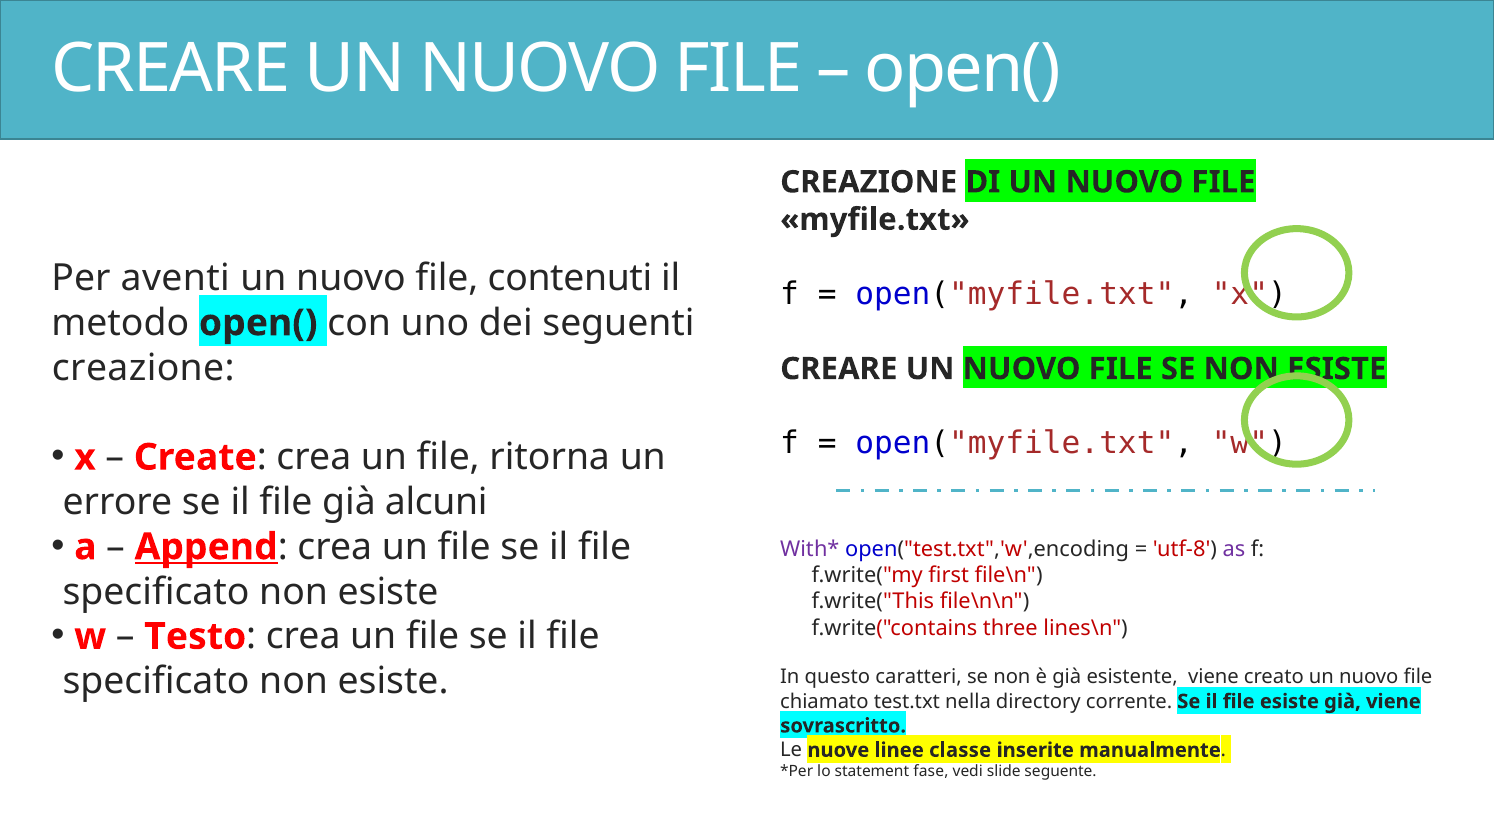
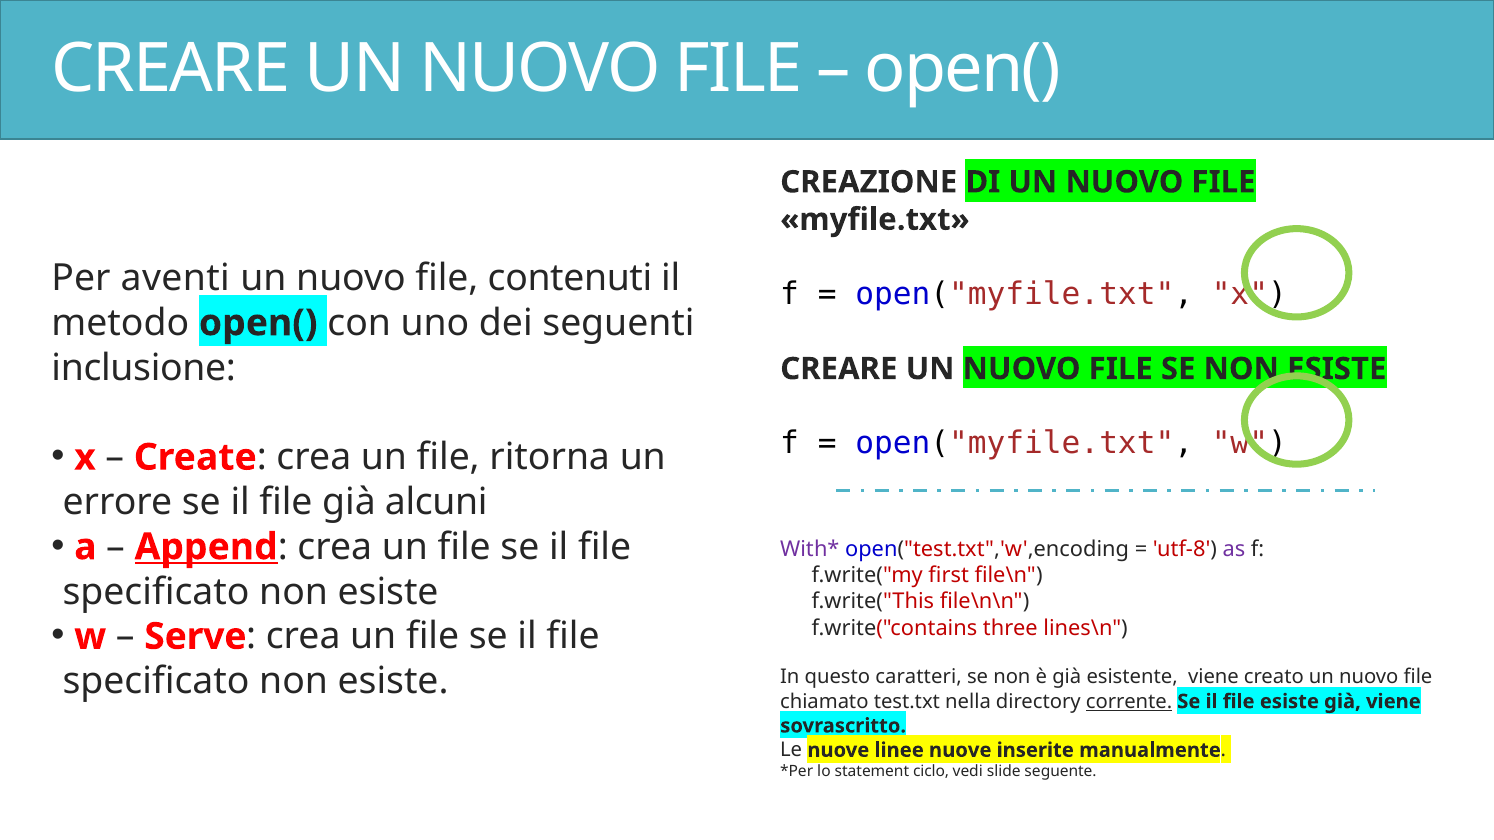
creazione: creazione -> inclusione (144, 368)
Testo: Testo -> Serve (195, 637)
corrente underline: none -> present (1129, 702)
linee classe: classe -> nuove (960, 750)
fase: fase -> ciclo (931, 772)
